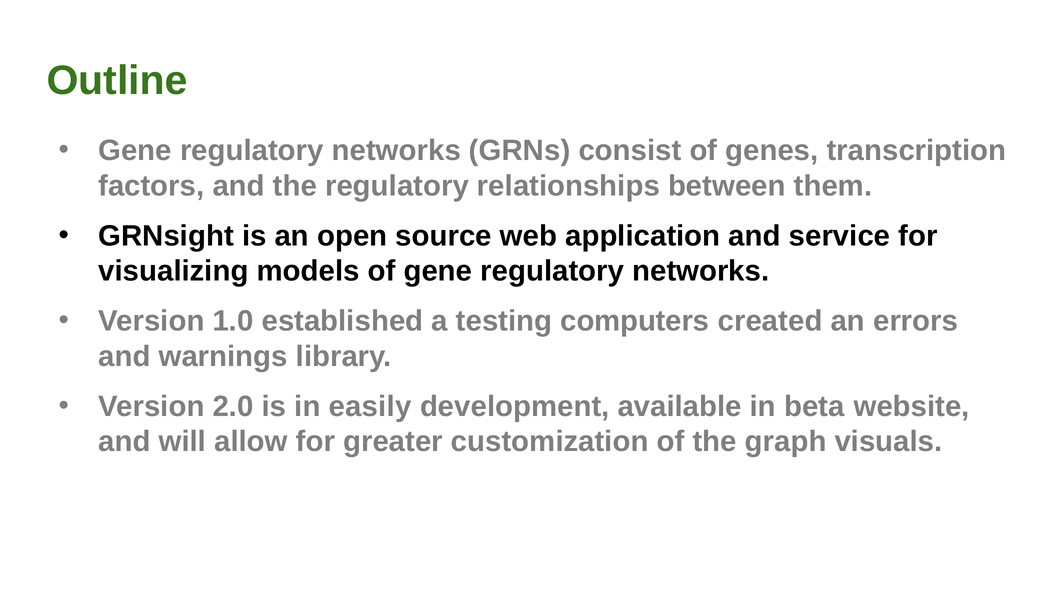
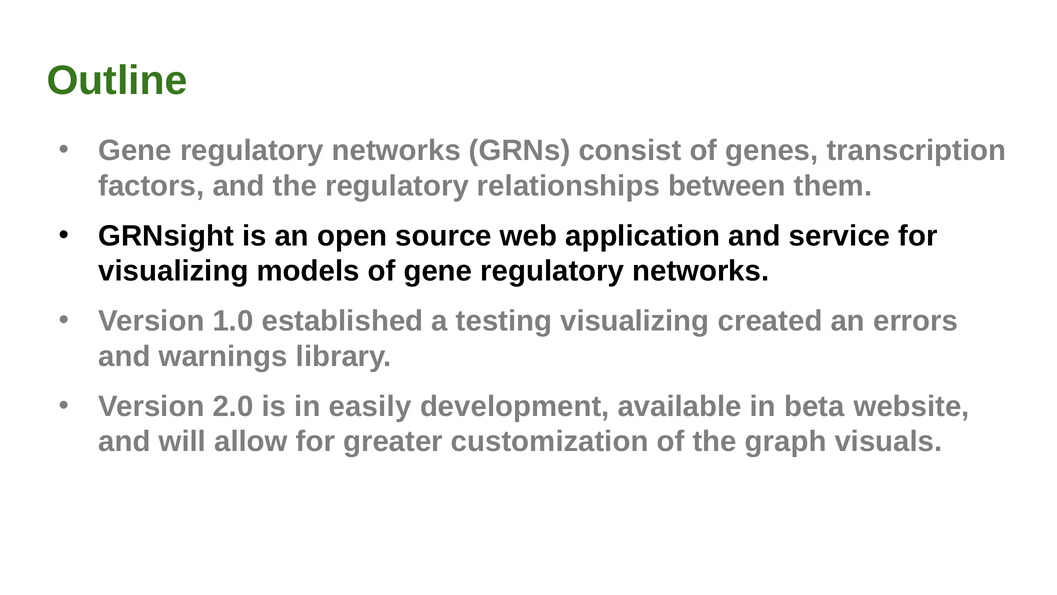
testing computers: computers -> visualizing (635, 321)
